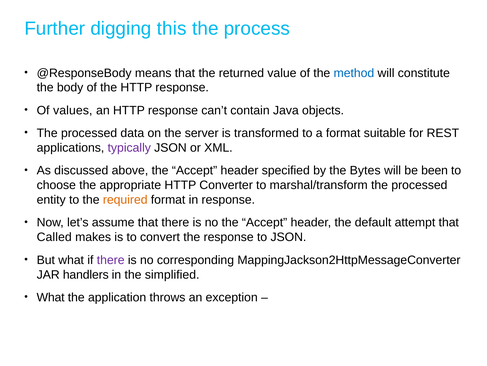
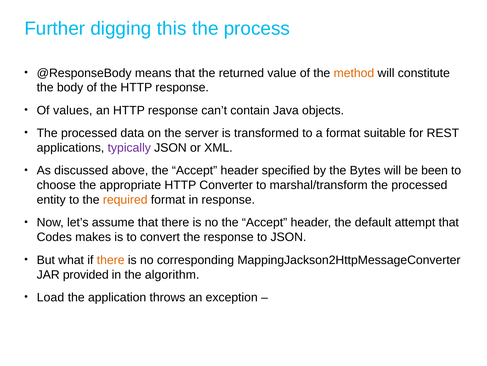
method colour: blue -> orange (354, 73)
Called: Called -> Codes (54, 237)
there colour: purple -> orange (111, 259)
handlers: handlers -> provided (86, 274)
simplified: simplified -> algorithm (172, 274)
What: What -> Load (50, 297)
